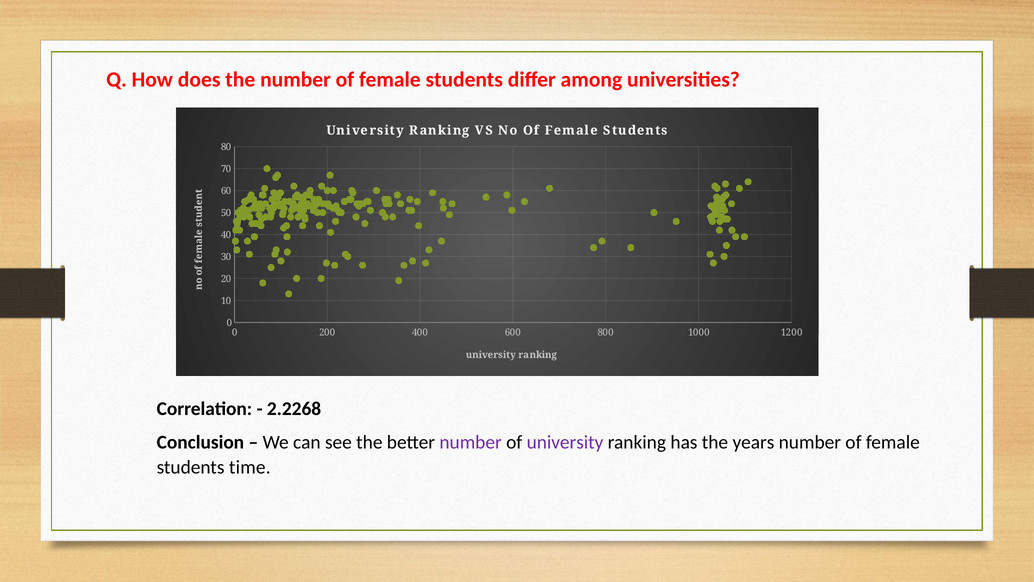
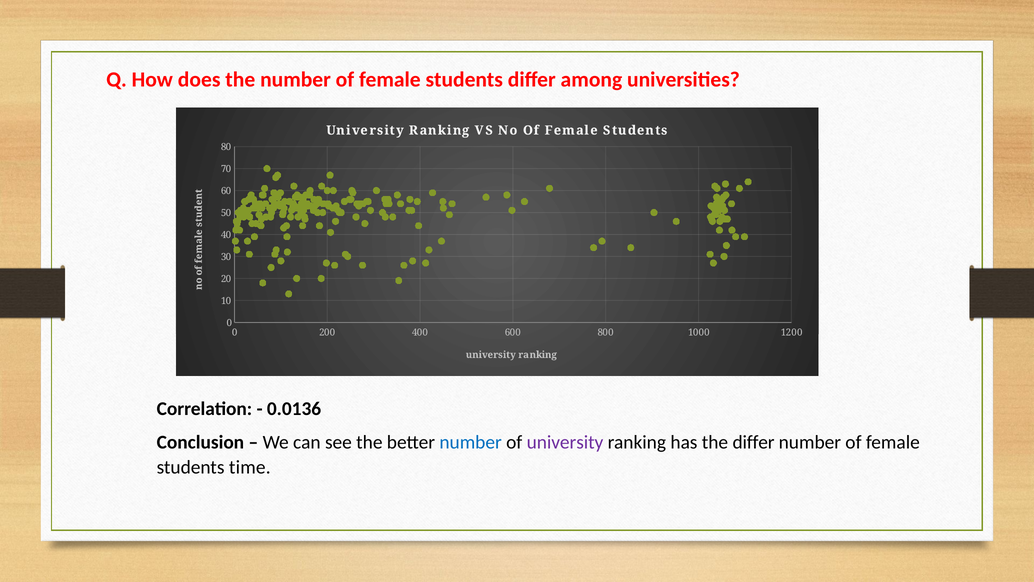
2.2268: 2.2268 -> 0.0136 (294, 408)
number colour: purple -> blue (471, 442)
the years: years -> differ (754, 442)
